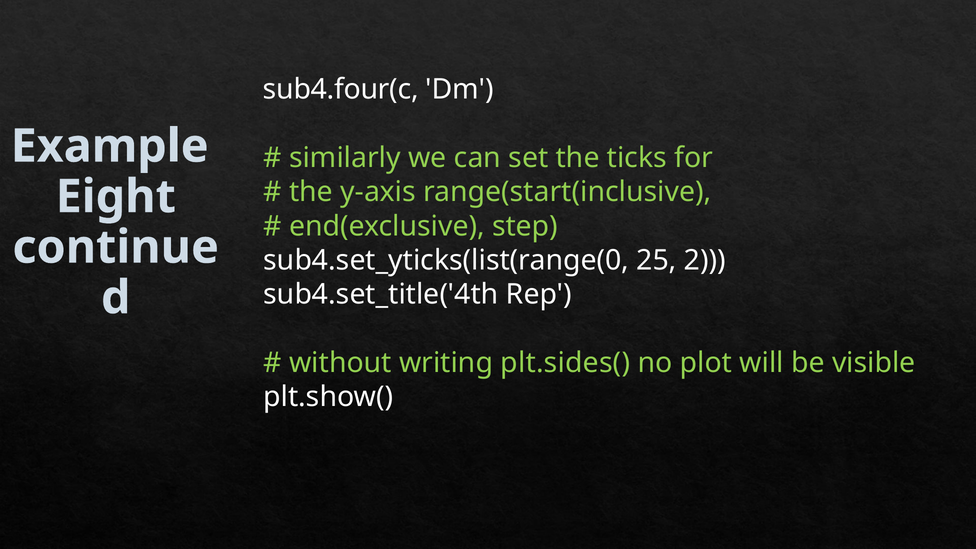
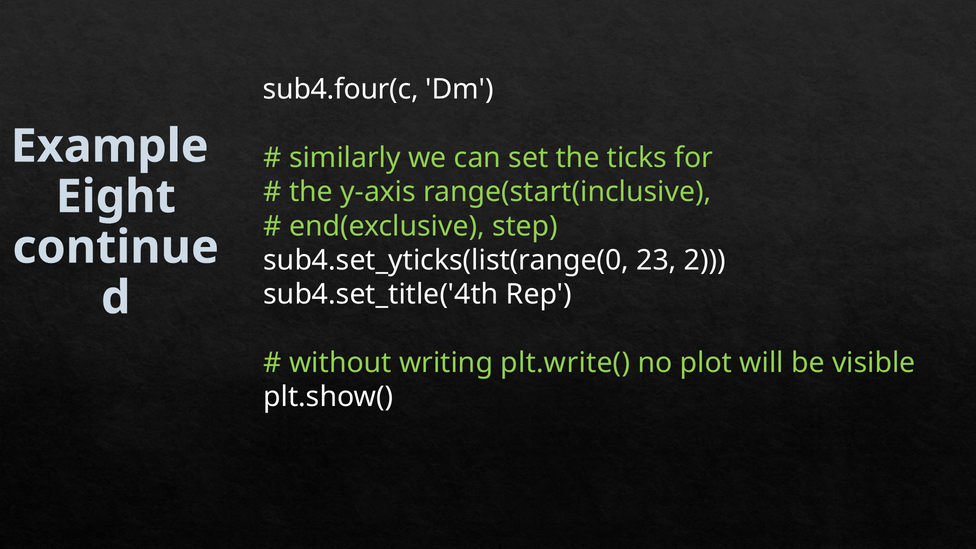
25: 25 -> 23 (656, 260)
plt.sides(: plt.sides( -> plt.write( (565, 363)
